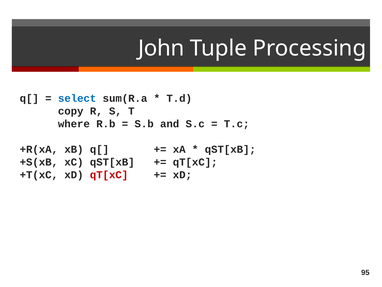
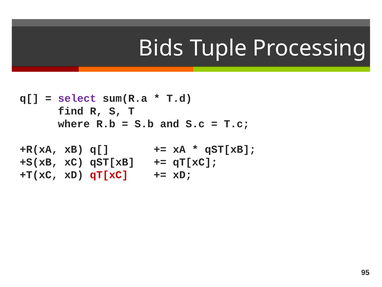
John: John -> Bids (161, 48)
select colour: blue -> purple (77, 98)
copy: copy -> find (71, 111)
